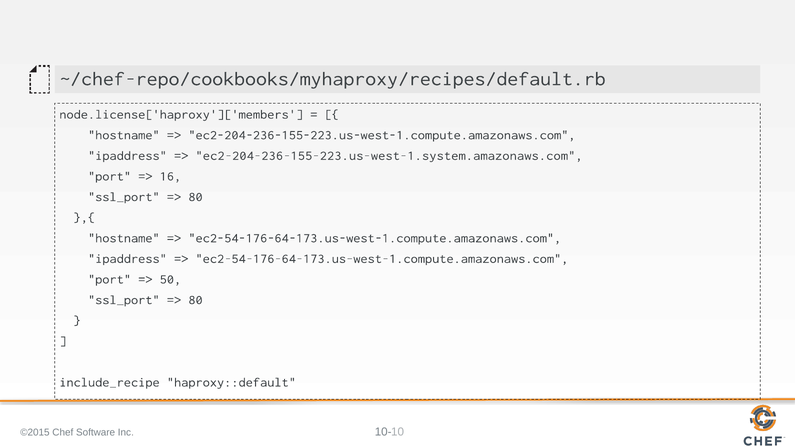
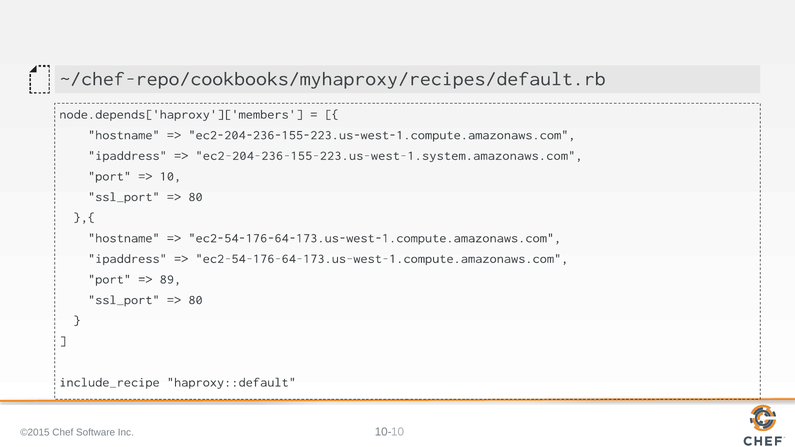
node.license['haproxy']['members: node.license['haproxy']['members -> node.depends['haproxy']['members (181, 114)
16: 16 -> 10 (170, 176)
50: 50 -> 89 (170, 279)
